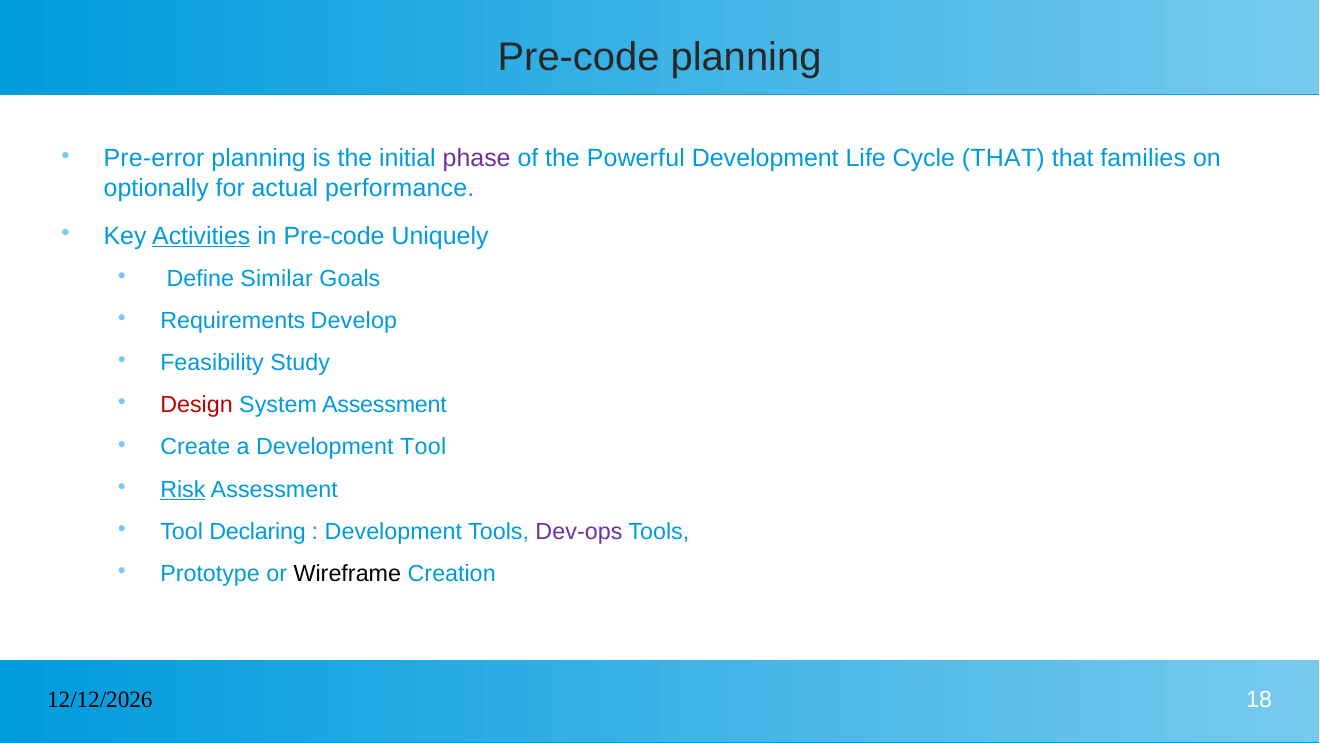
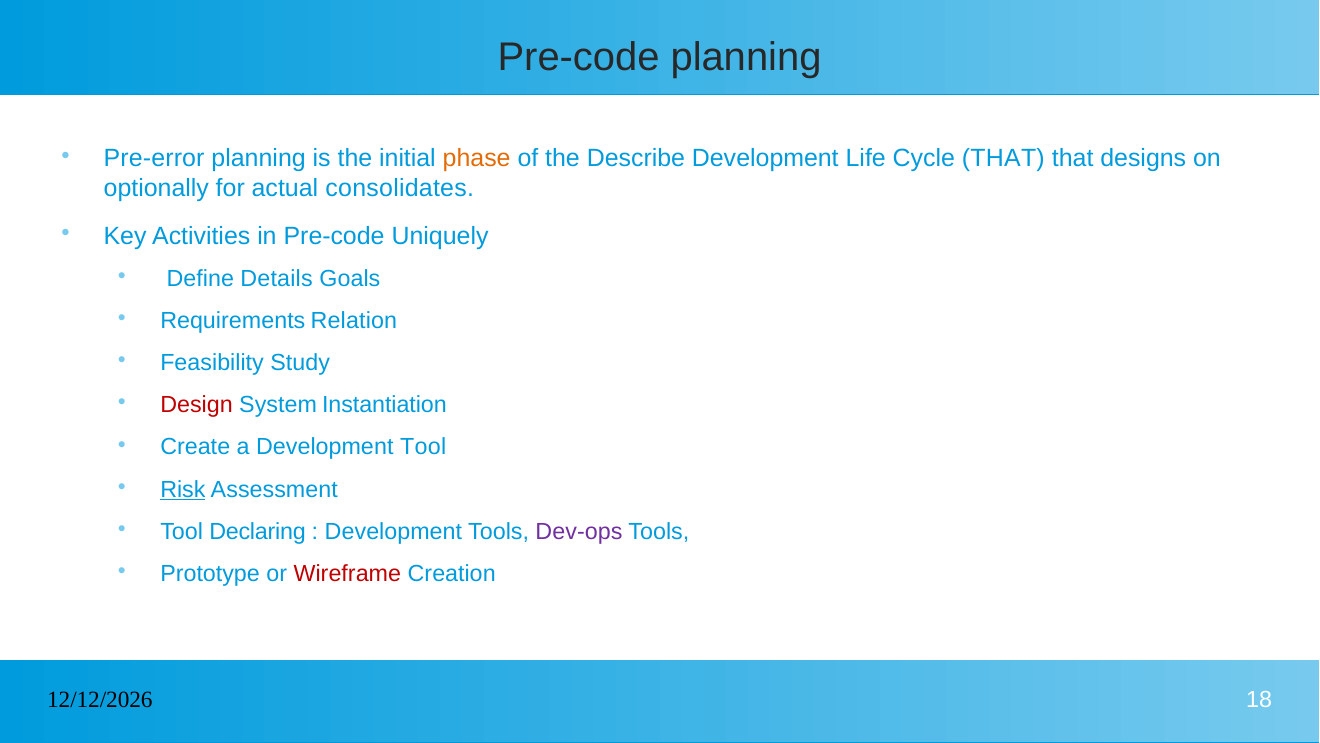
phase colour: purple -> orange (477, 158)
Powerful: Powerful -> Describe (636, 158)
families: families -> designs (1143, 158)
performance: performance -> consolidates (400, 188)
Activities underline: present -> none (201, 236)
Similar: Similar -> Details (277, 279)
Develop: Develop -> Relation (354, 321)
System Assessment: Assessment -> Instantiation (384, 405)
Wireframe colour: black -> red (347, 573)
